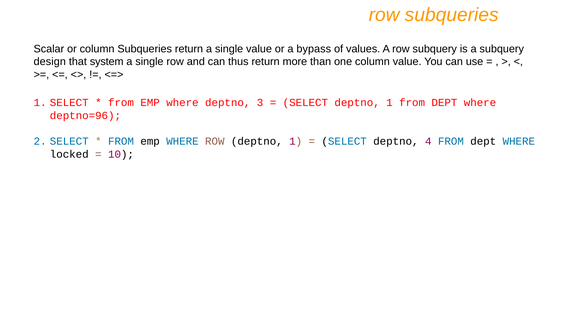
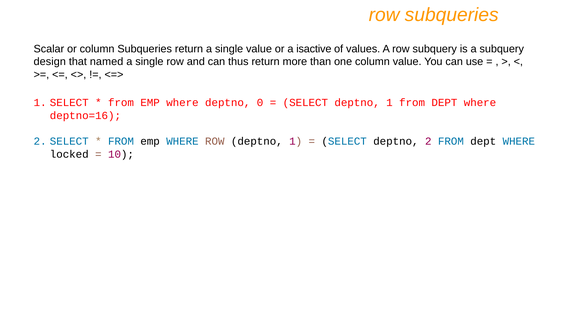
bypass: bypass -> isactive (314, 49)
system: system -> named (107, 62)
3: 3 -> 0 (260, 103)
deptno=96: deptno=96 -> deptno=16 (85, 116)
deptno 4: 4 -> 2 (428, 142)
